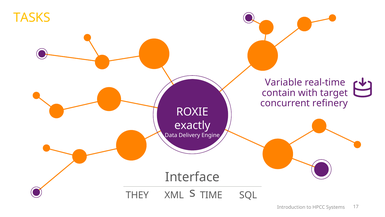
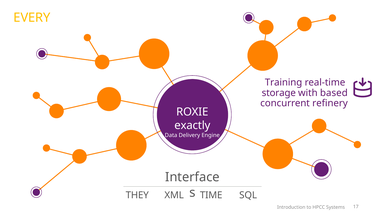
TASKS: TASKS -> EVERY (32, 18)
Variable: Variable -> Training (284, 82)
contain: contain -> storage (279, 93)
target: target -> based (334, 93)
